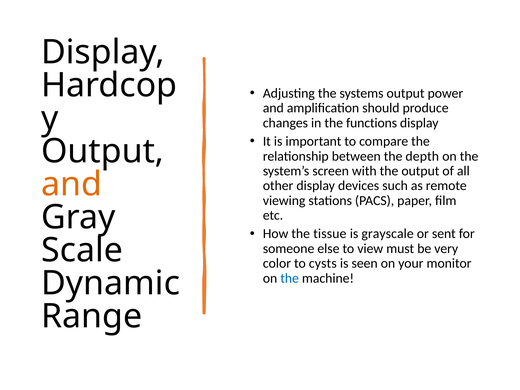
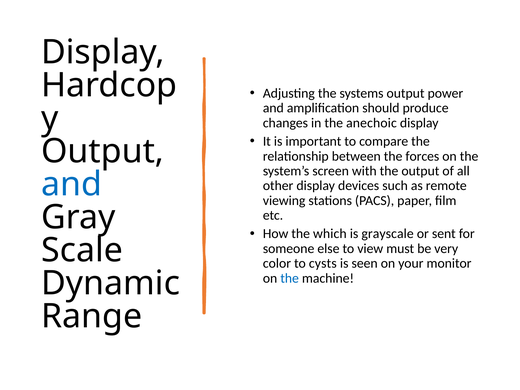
functions: functions -> anechoic (371, 123)
depth: depth -> forces (422, 156)
and colour: orange -> blue (72, 184)
tissue: tissue -> which (330, 234)
